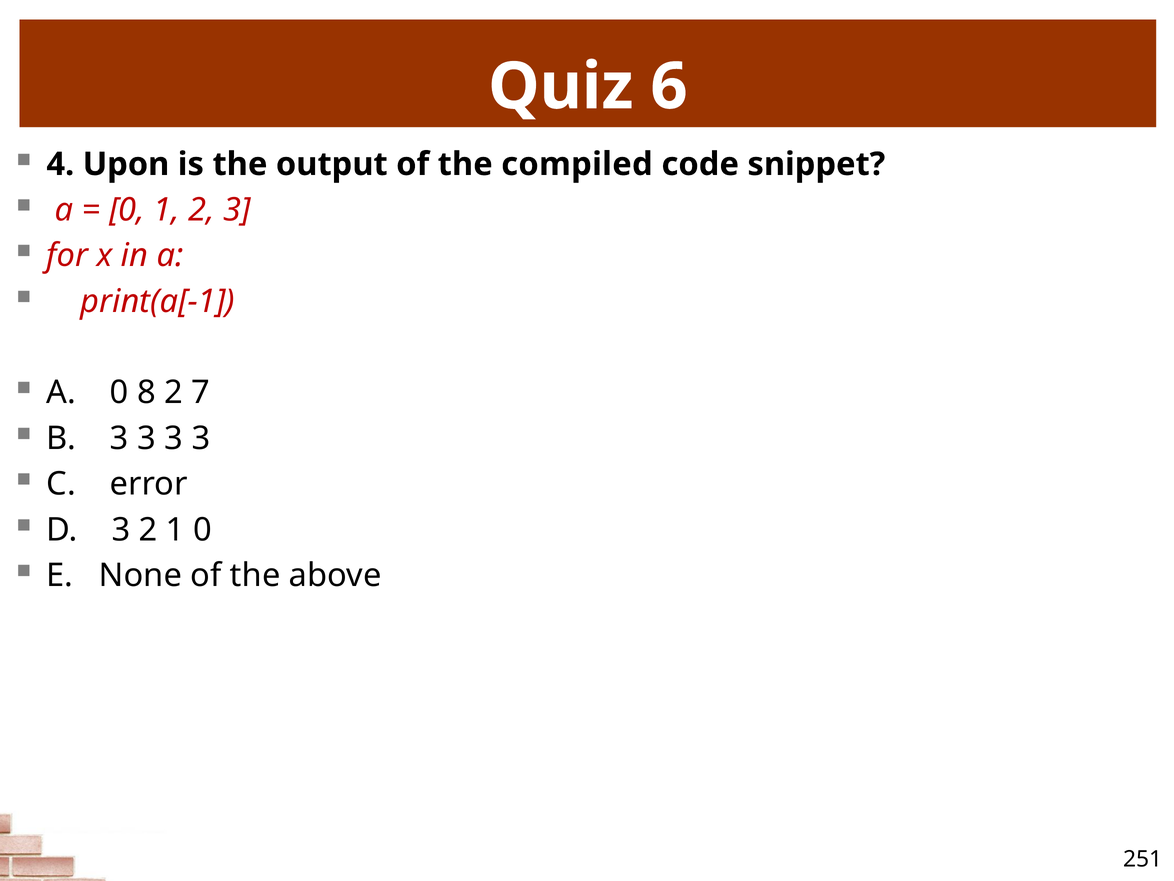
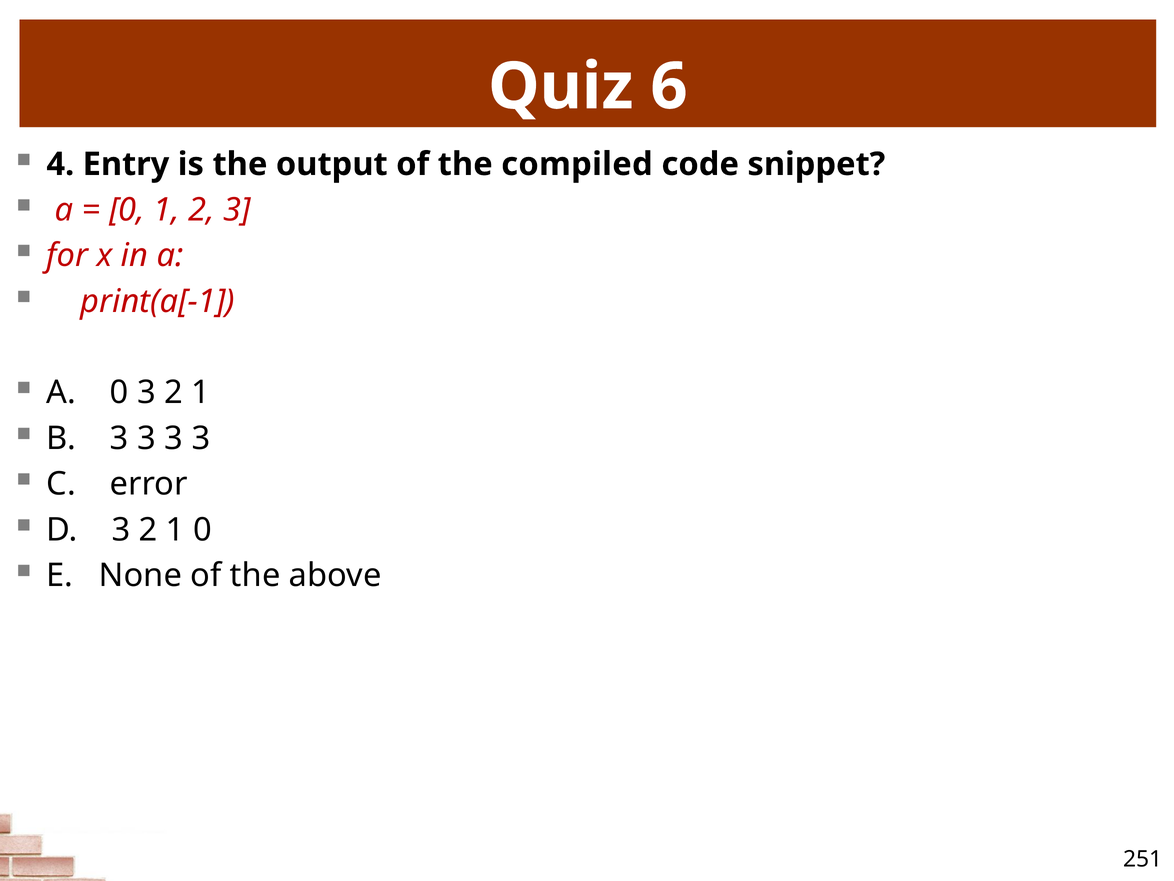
Upon: Upon -> Entry (126, 164)
0 8: 8 -> 3 (147, 392)
7: 7 -> 1 (201, 392)
